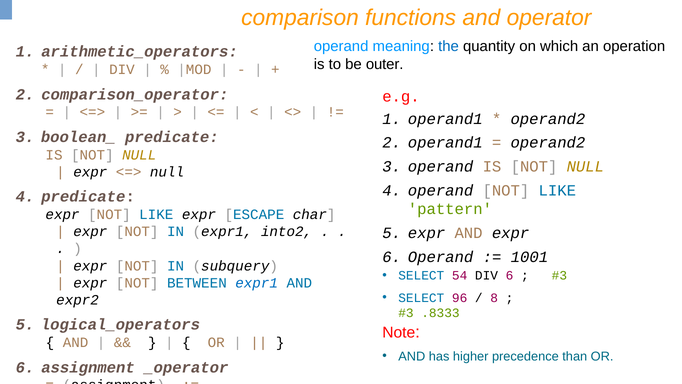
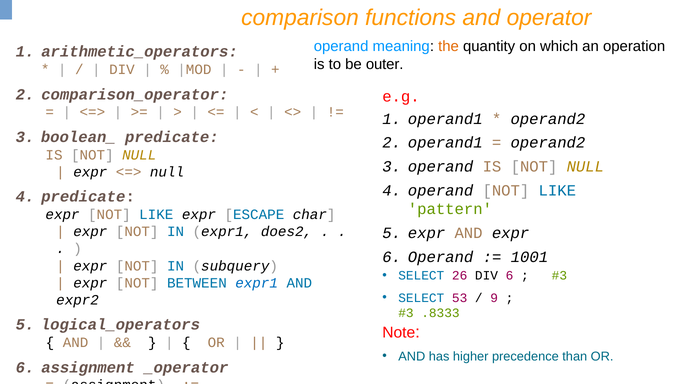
the colour: blue -> orange (449, 46)
into2: into2 -> does2 (287, 231)
54: 54 -> 26 (460, 275)
96: 96 -> 53 (460, 298)
8: 8 -> 9 (494, 298)
